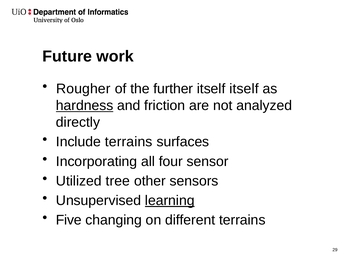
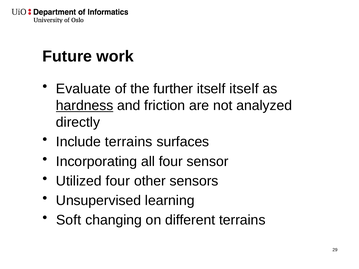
Rougher: Rougher -> Evaluate (83, 89)
Utilized tree: tree -> four (118, 181)
learning underline: present -> none (170, 201)
Five: Five -> Soft (69, 220)
